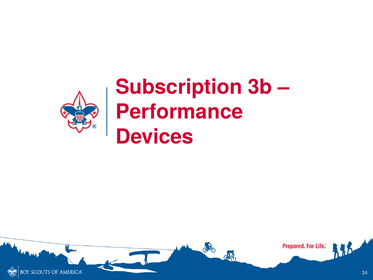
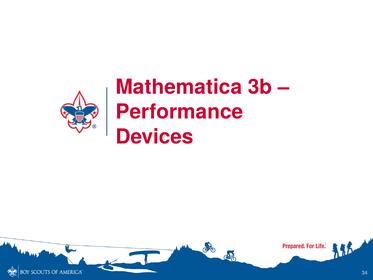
Subscription: Subscription -> Mathematica (179, 87)
